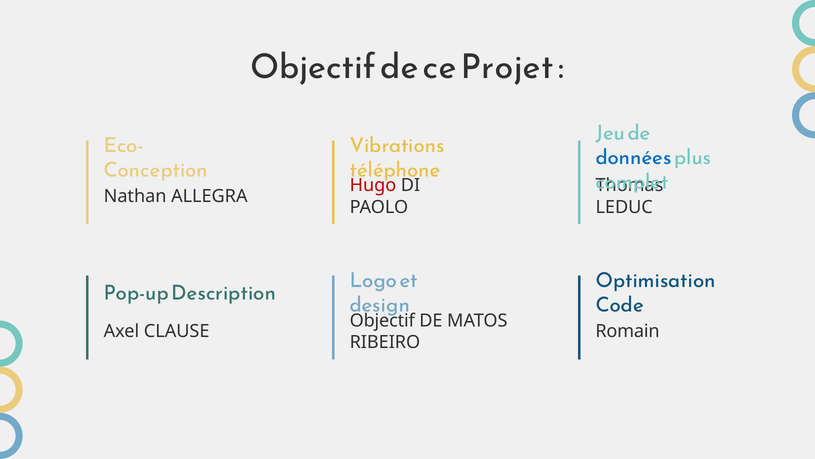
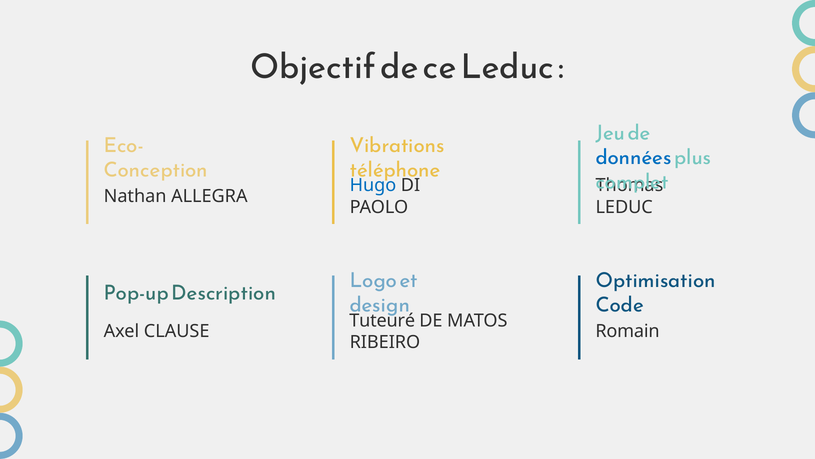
ce Projet: Projet -> Leduc (507, 67)
Hugo colour: red -> blue (373, 185)
Objectif: Objectif -> Tuteuré (382, 320)
